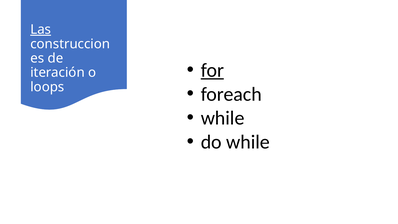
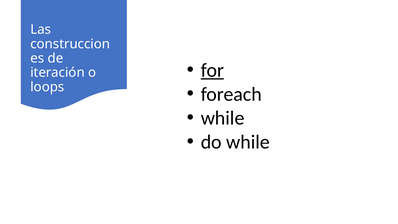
Las underline: present -> none (41, 30)
